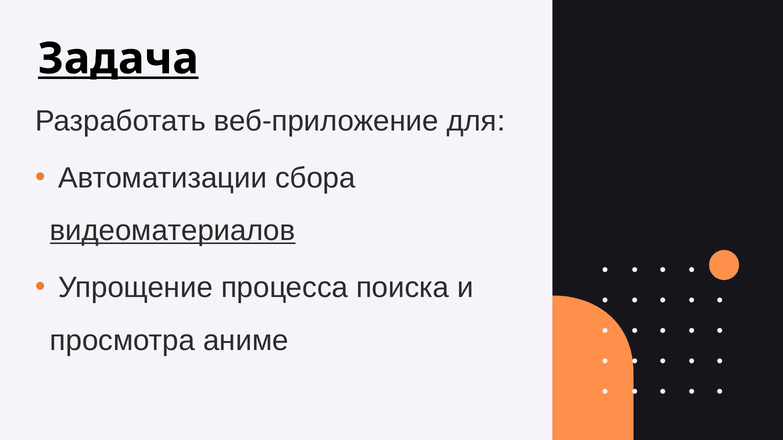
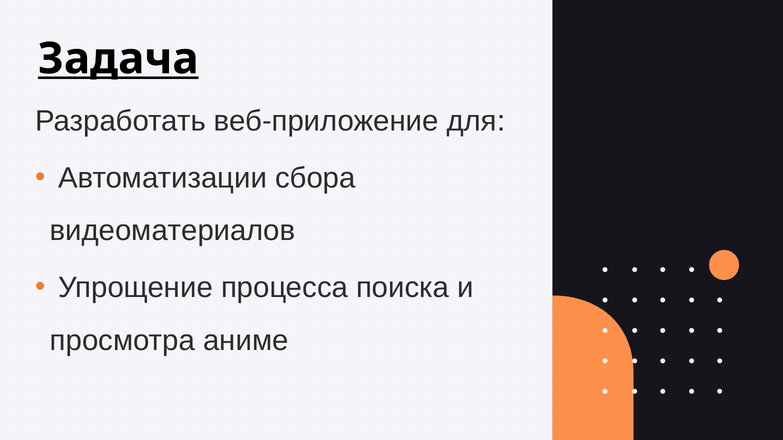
видеоматериалов underline: present -> none (173, 231)
